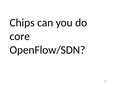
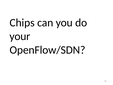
core: core -> your (20, 36)
